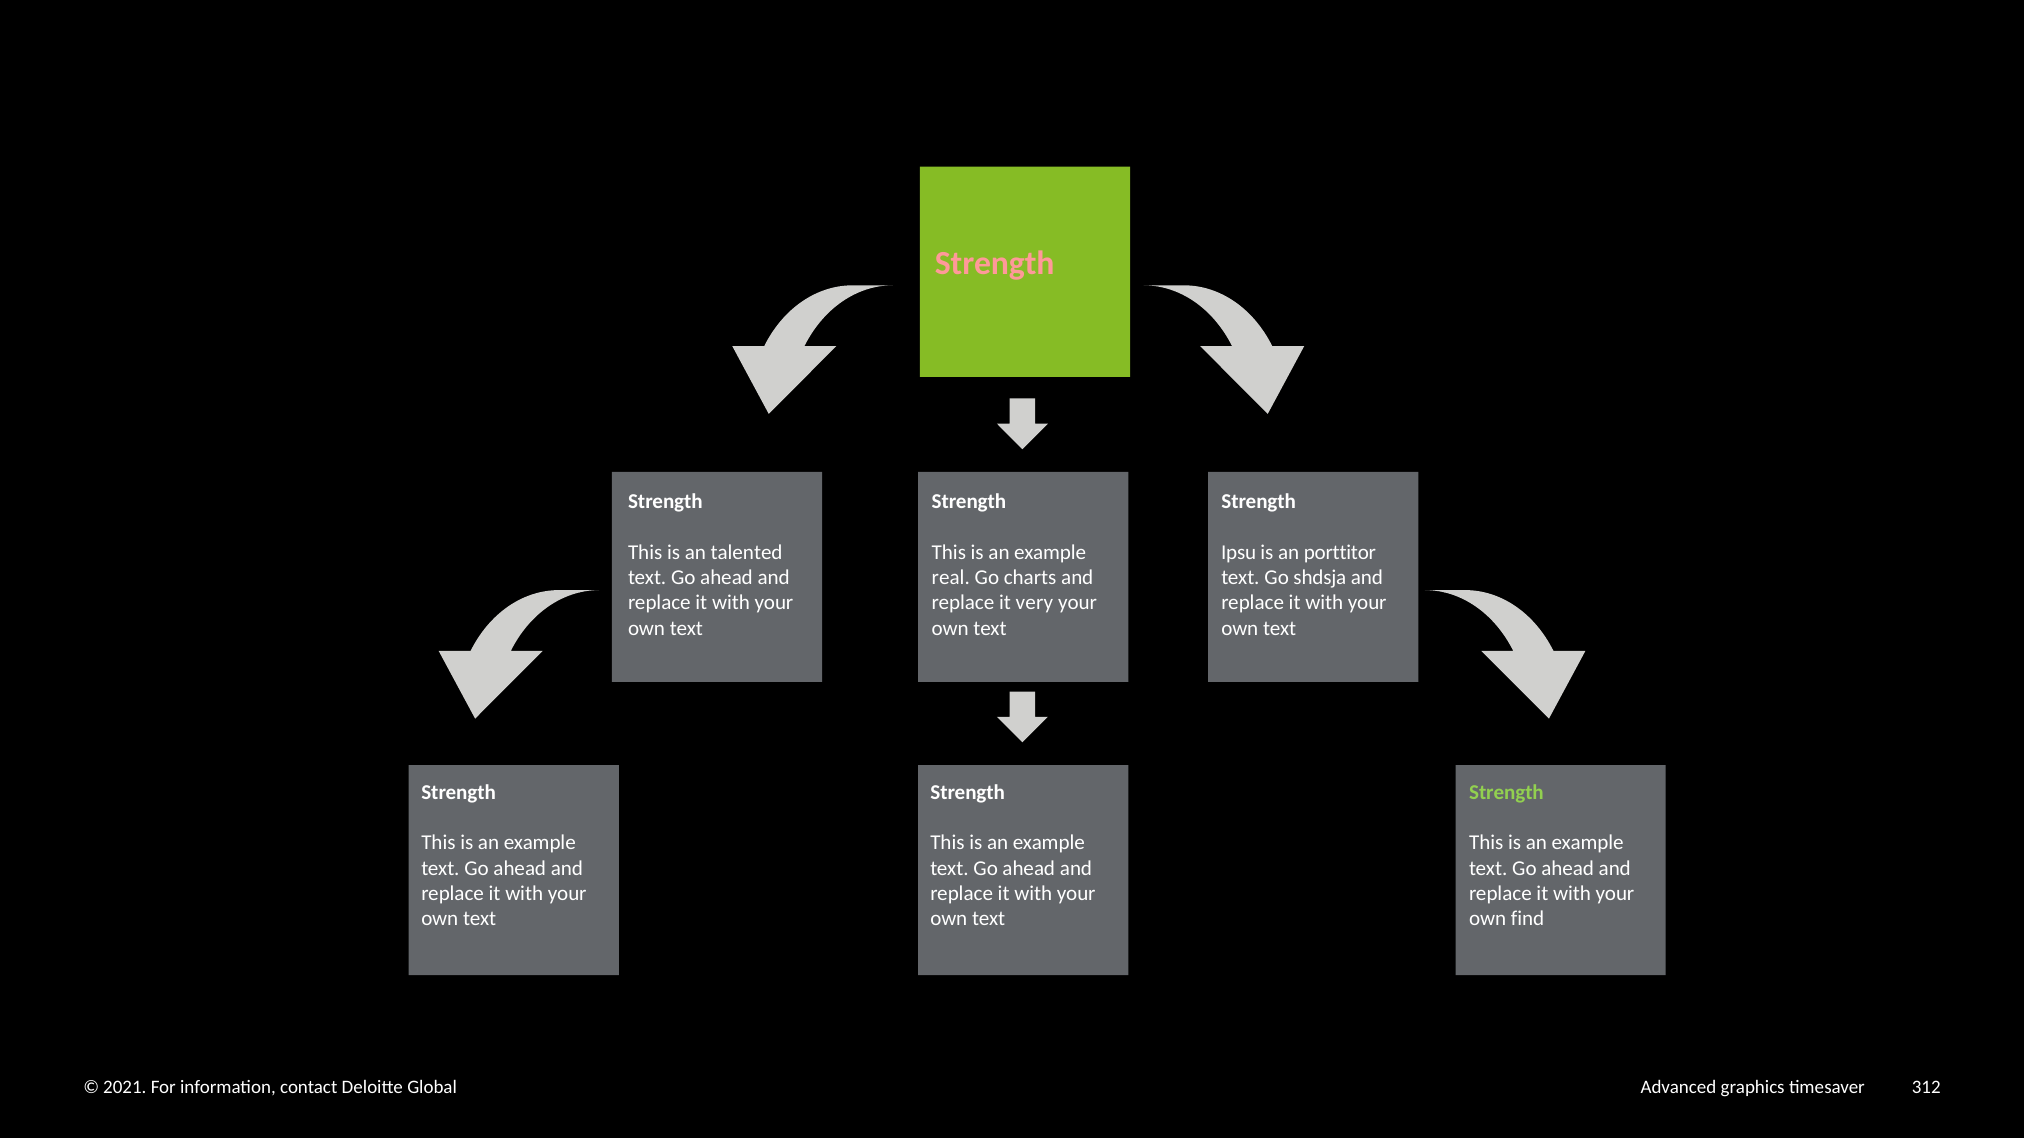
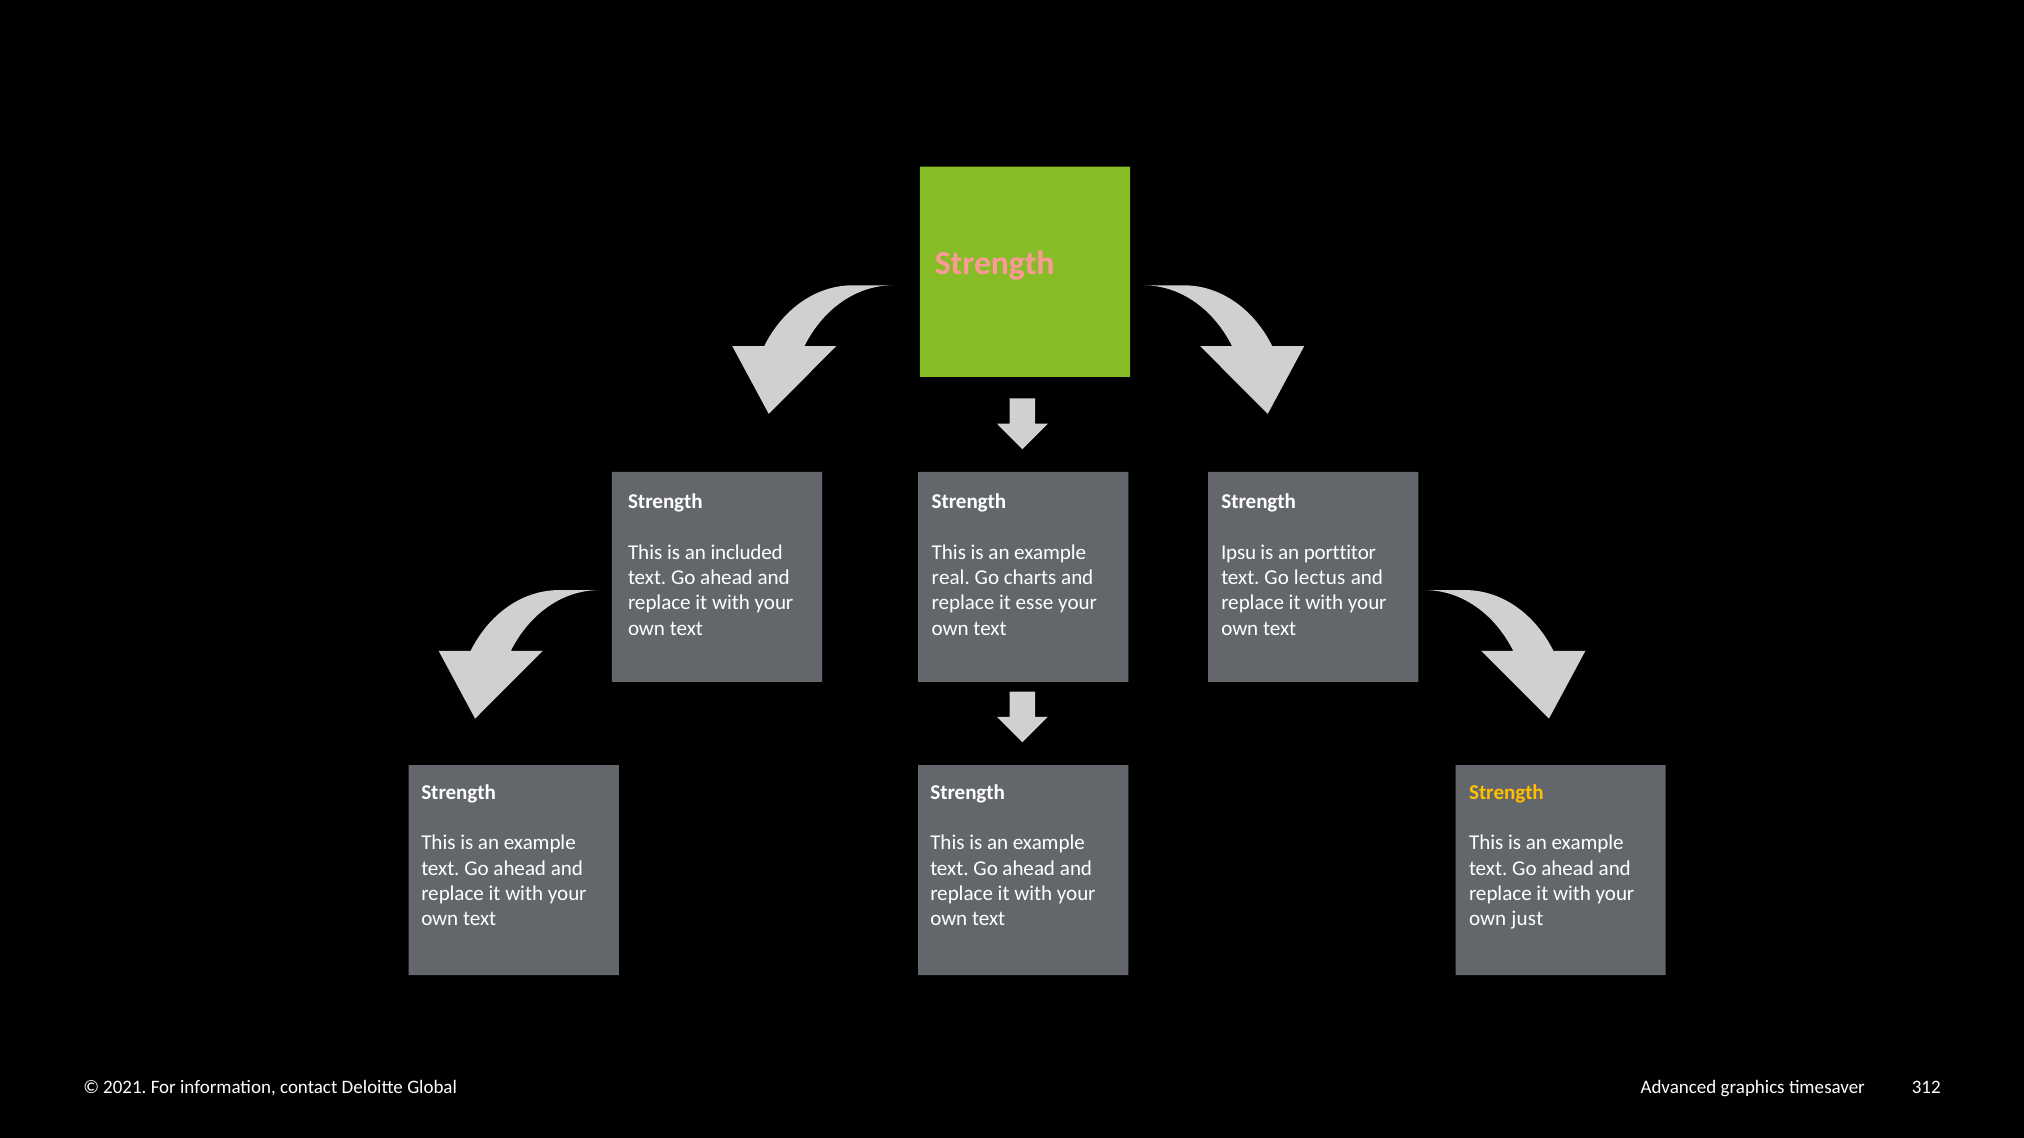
talented: talented -> included (747, 552)
shdsja: shdsja -> lectus (1320, 578)
very: very -> esse (1035, 603)
Strength colour: light green -> yellow (1506, 793)
find: find -> just (1527, 919)
